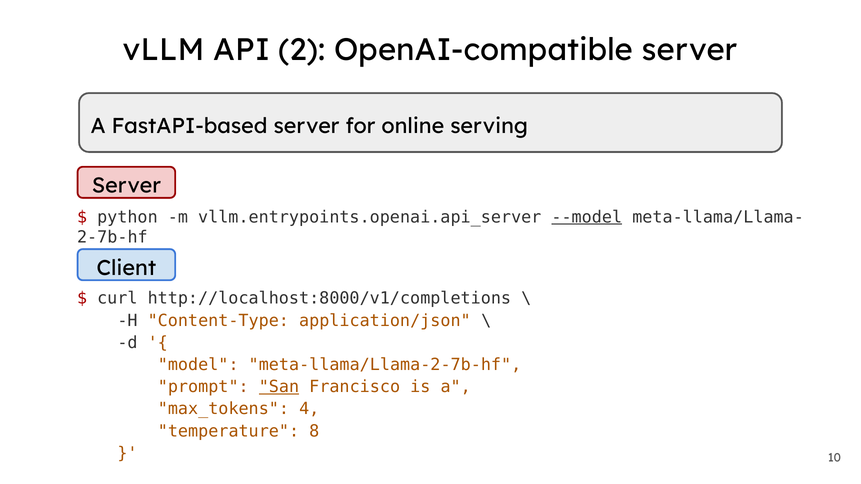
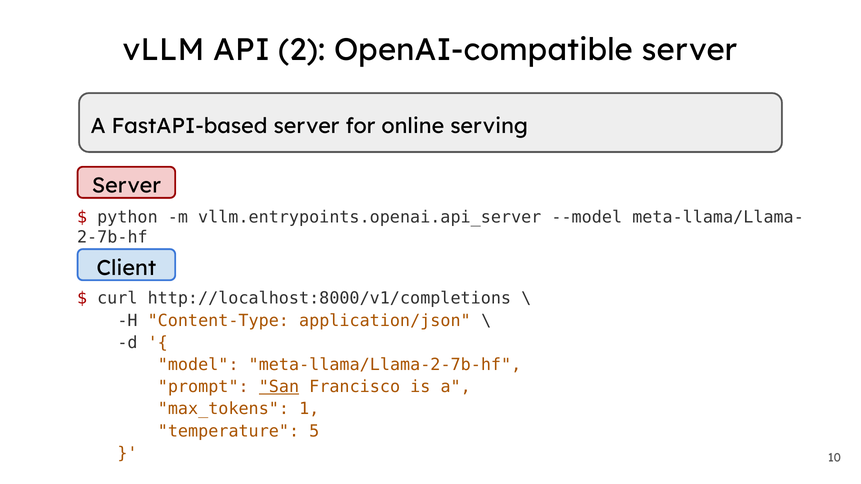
--model underline: present -> none (587, 217)
4: 4 -> 1 (309, 409)
8: 8 -> 5 (314, 431)
